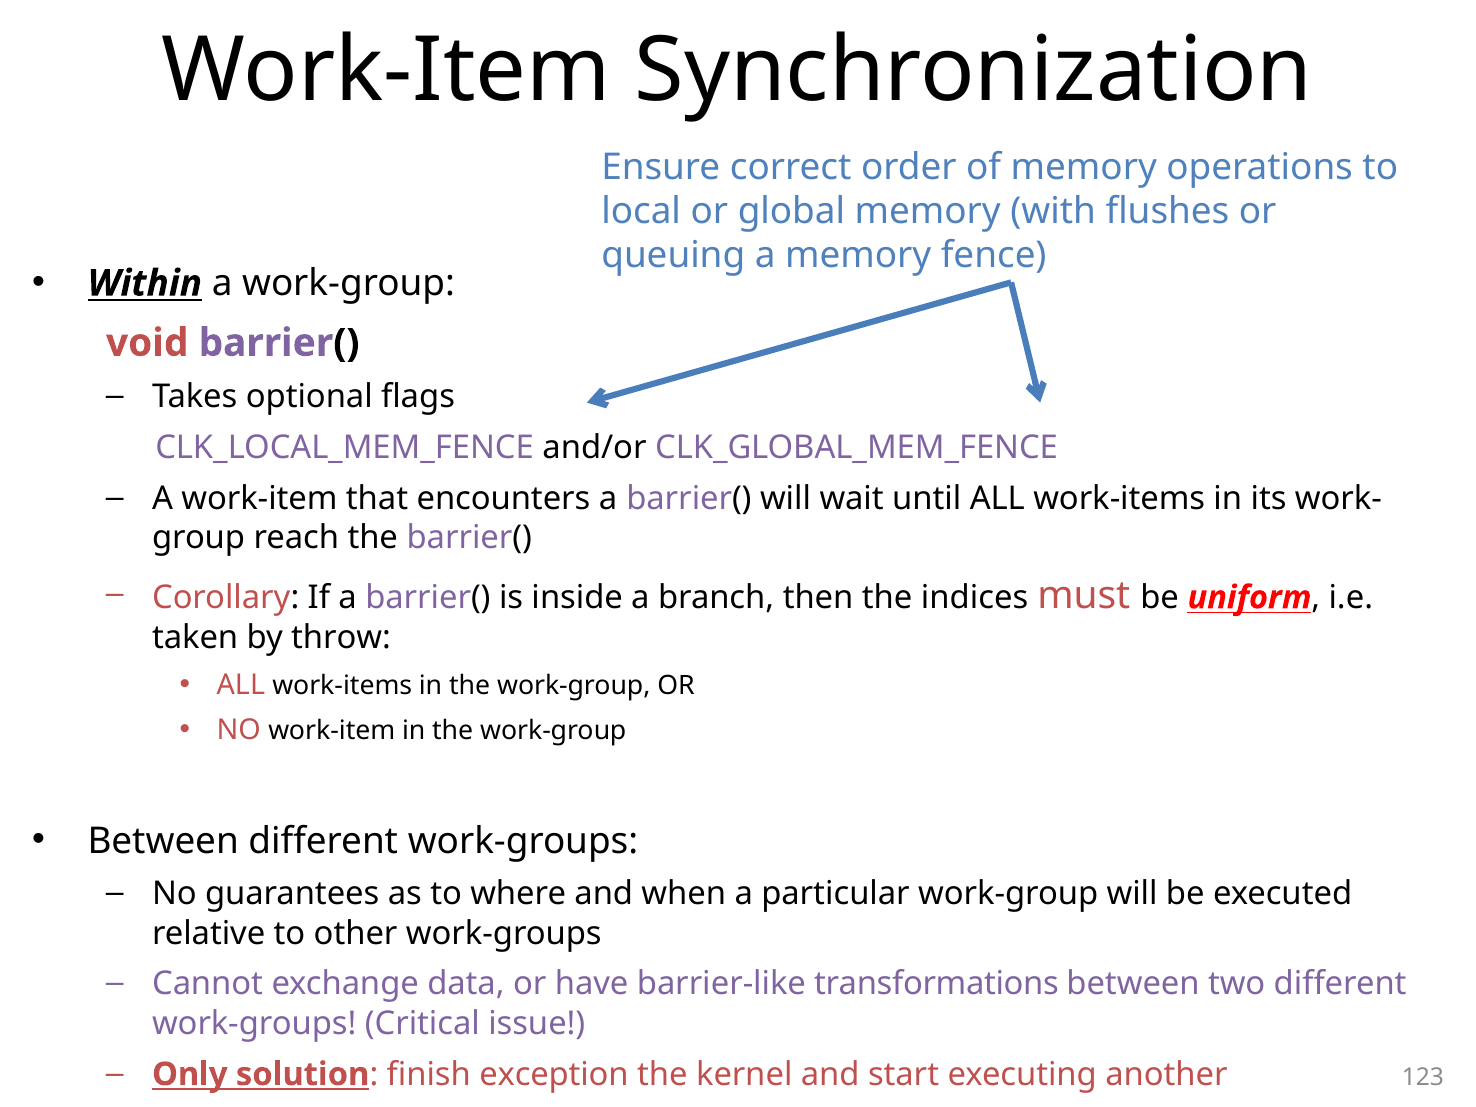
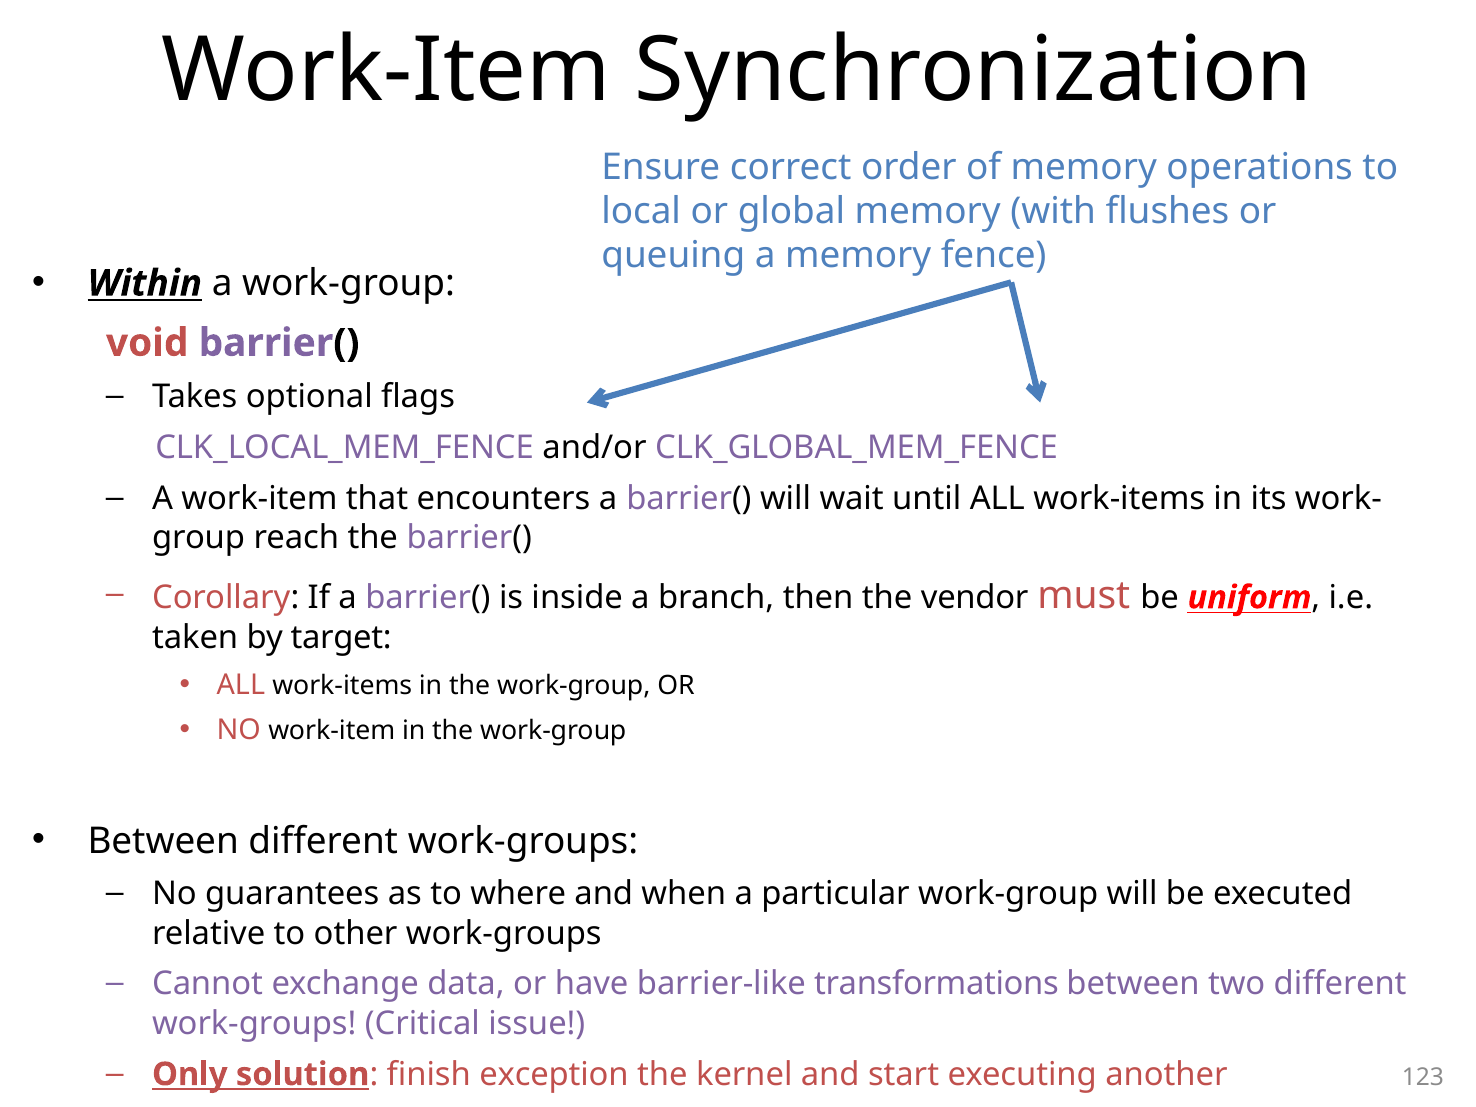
indices: indices -> vendor (975, 598)
throw: throw -> target (341, 638)
